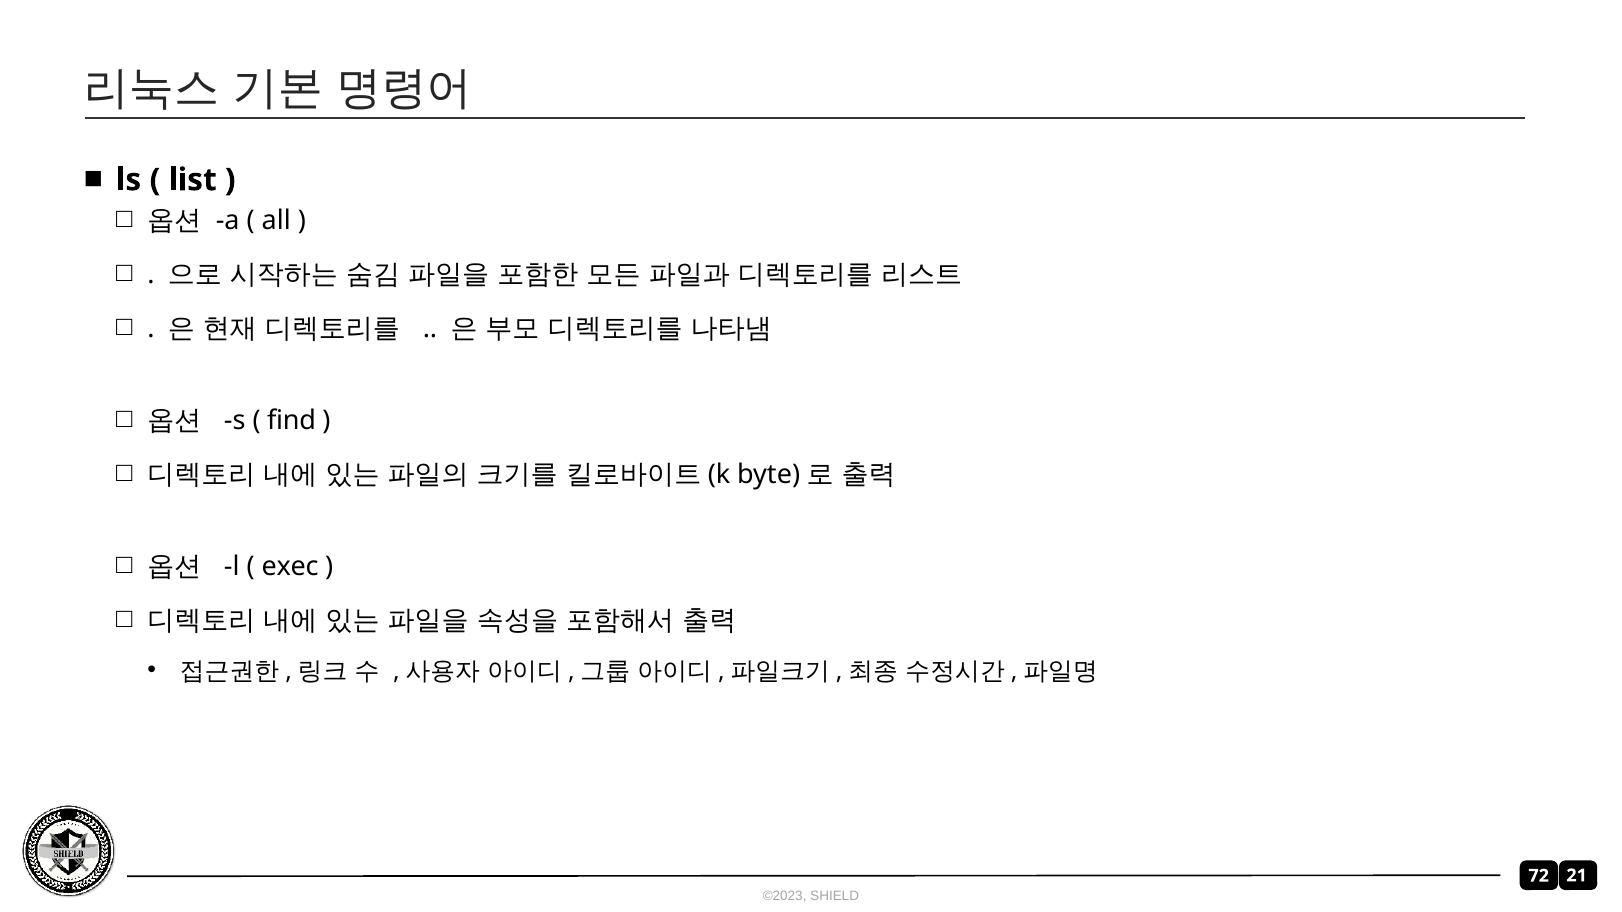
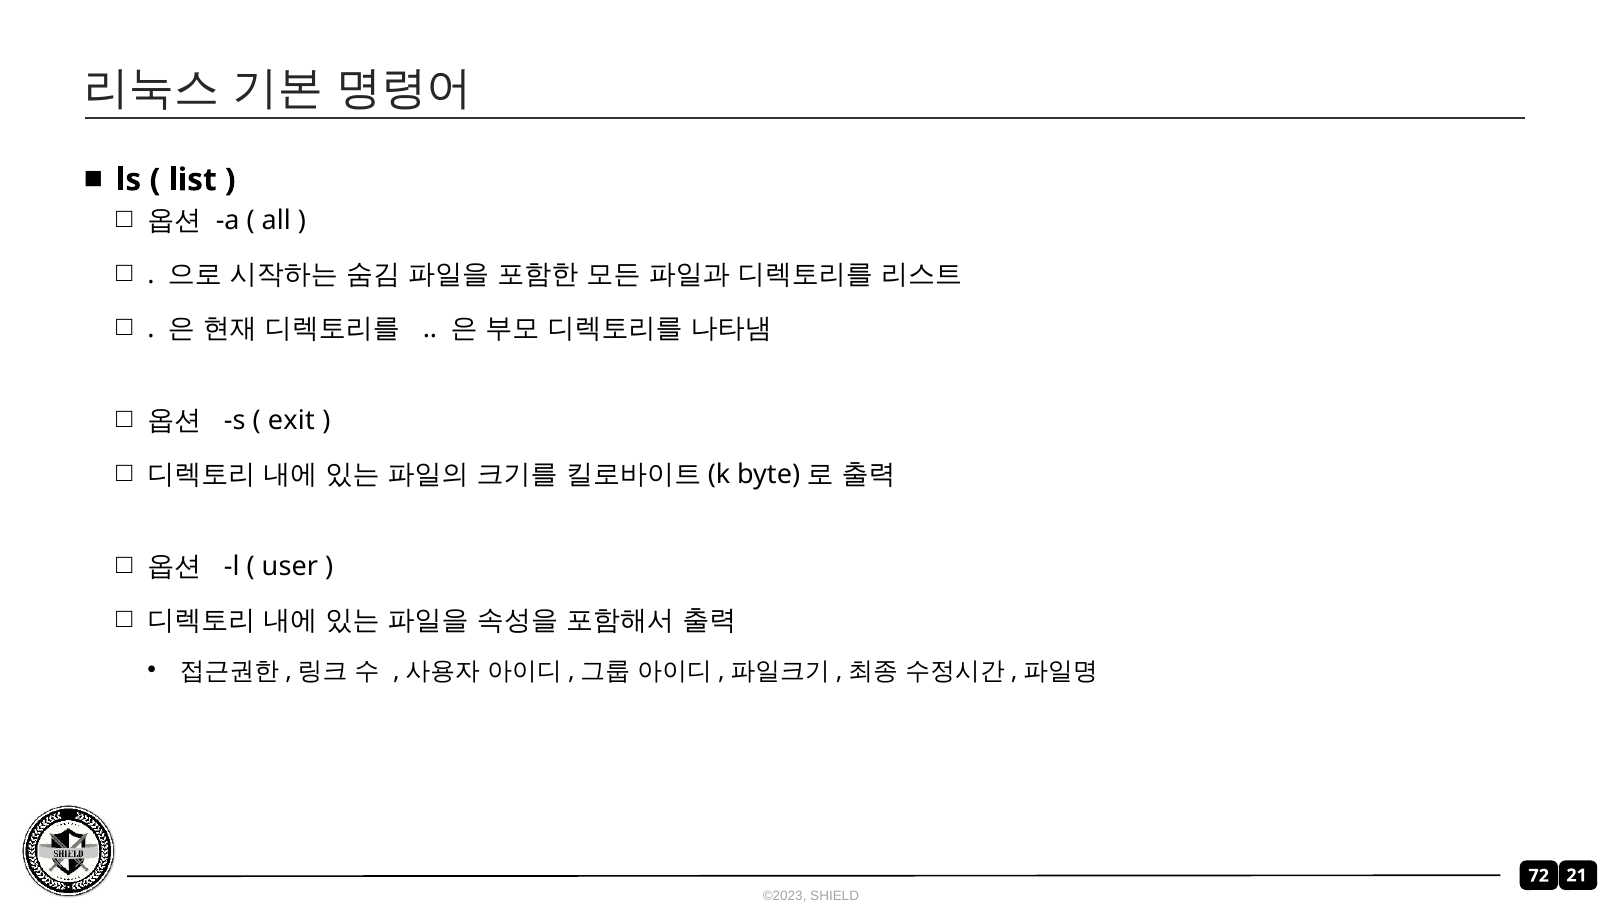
find: find -> exit (291, 420)
exec: exec -> user (290, 566)
